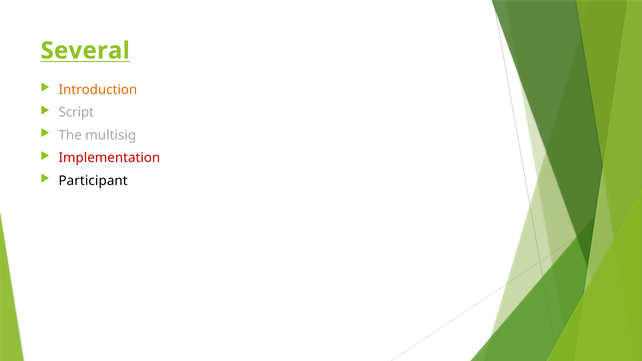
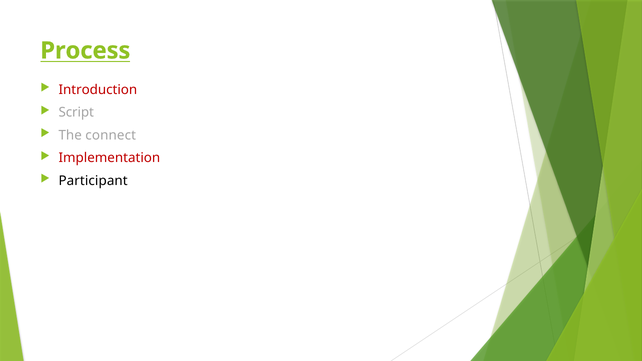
Several: Several -> Process (85, 51)
Introduction colour: orange -> red (98, 90)
multisig: multisig -> connect (111, 135)
